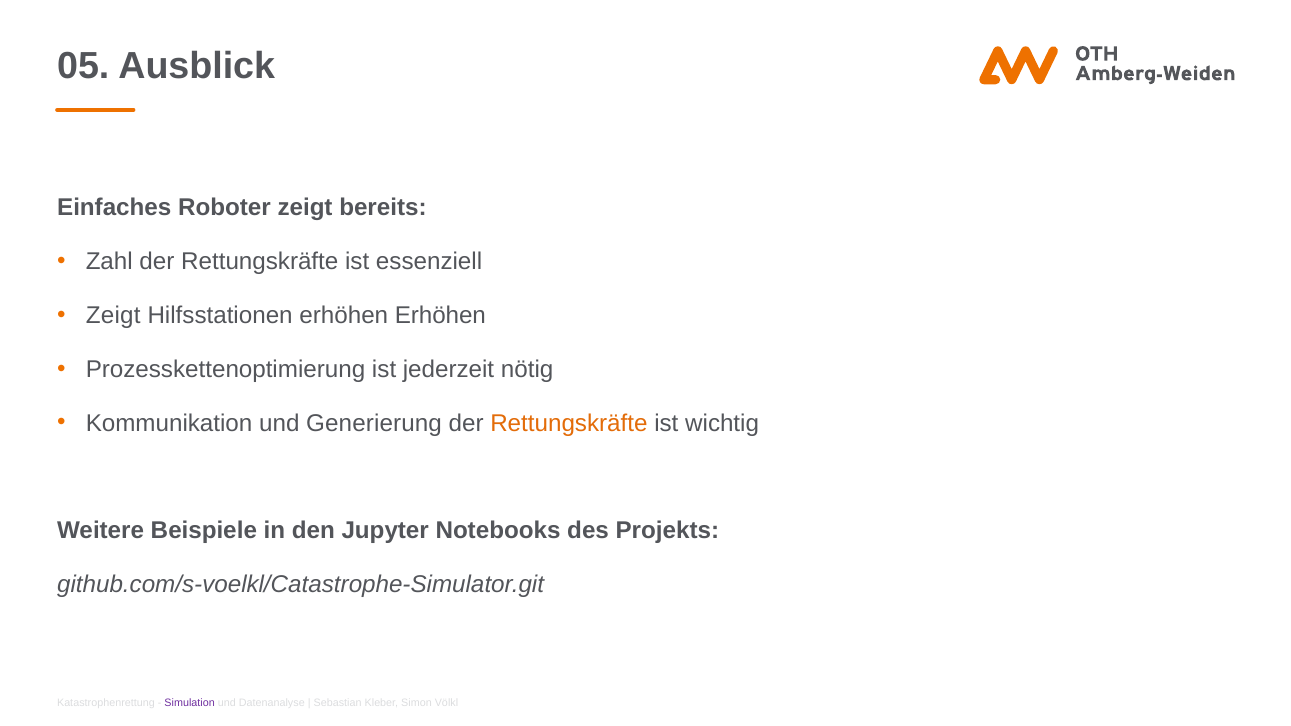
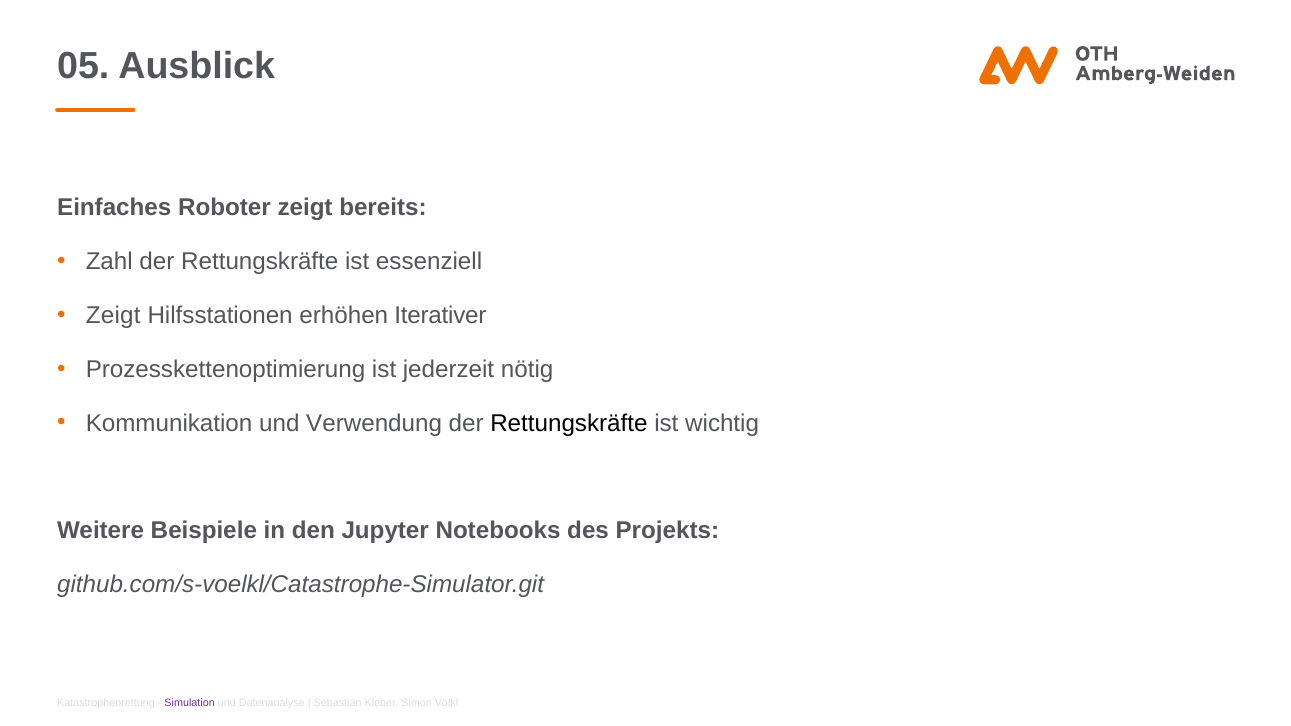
erhöhen Erhöhen: Erhöhen -> Iterativer (440, 316)
Generierung: Generierung -> Verwendung (374, 423)
Rettungskräfte colour: orange -> black (569, 423)
